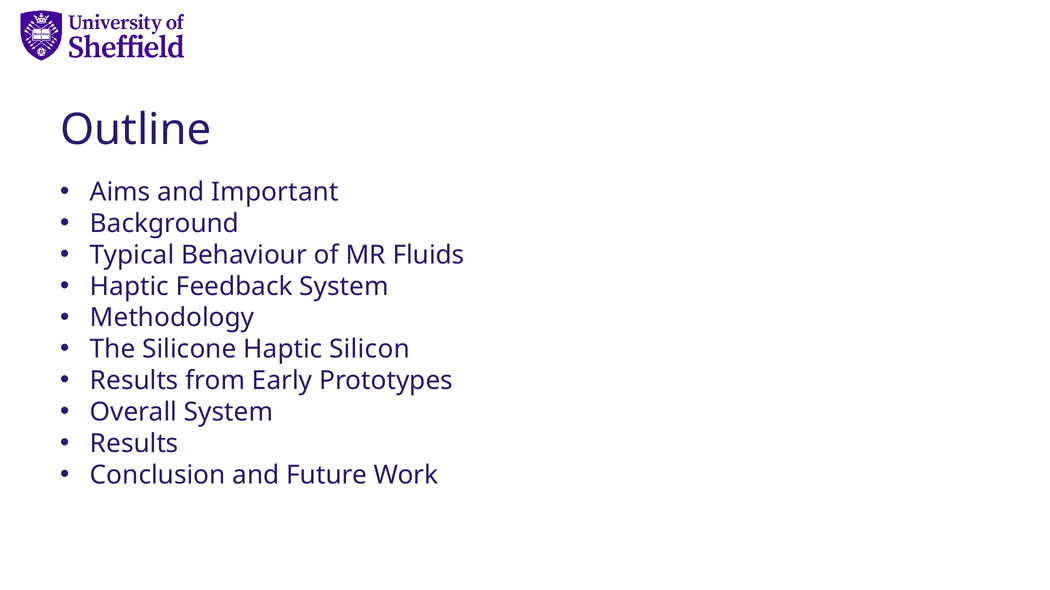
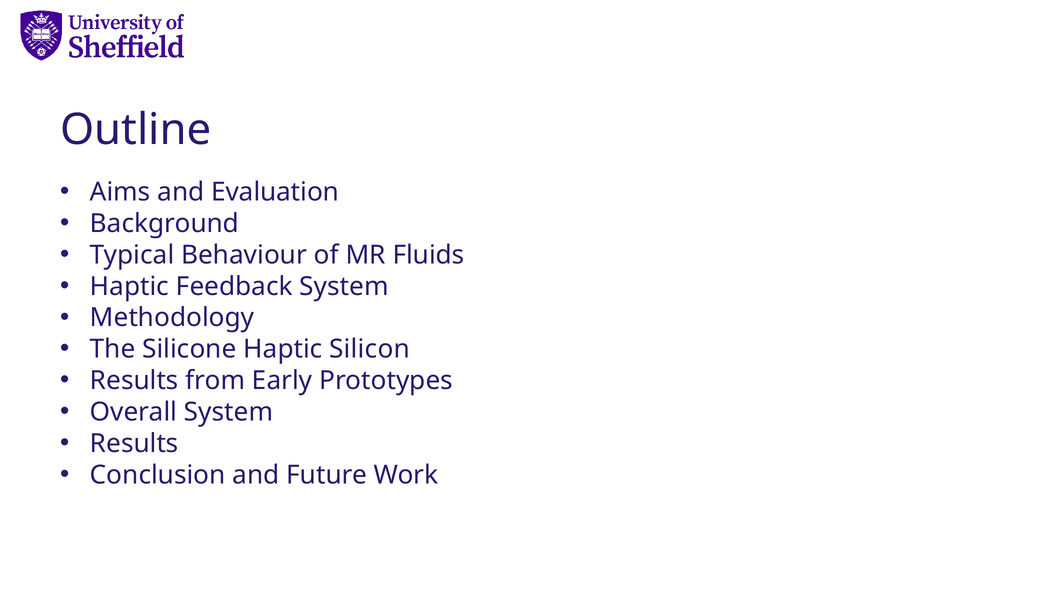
Important: Important -> Evaluation (275, 192)
